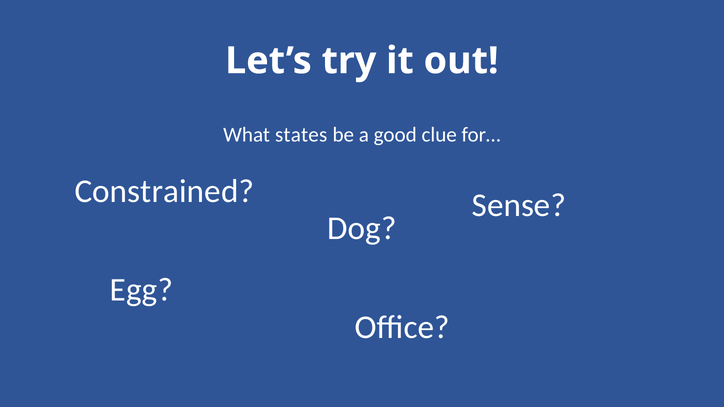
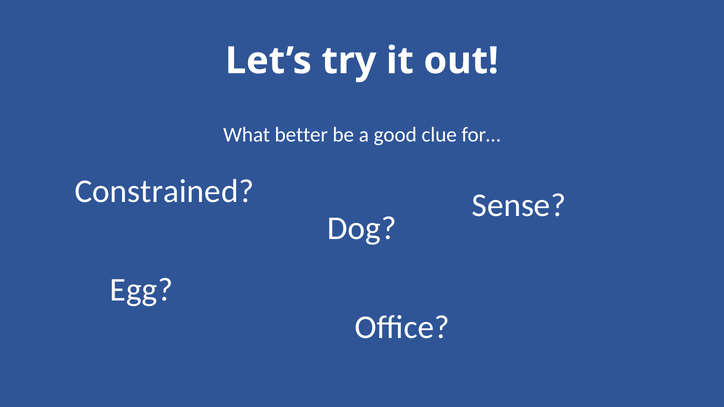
states: states -> better (301, 135)
